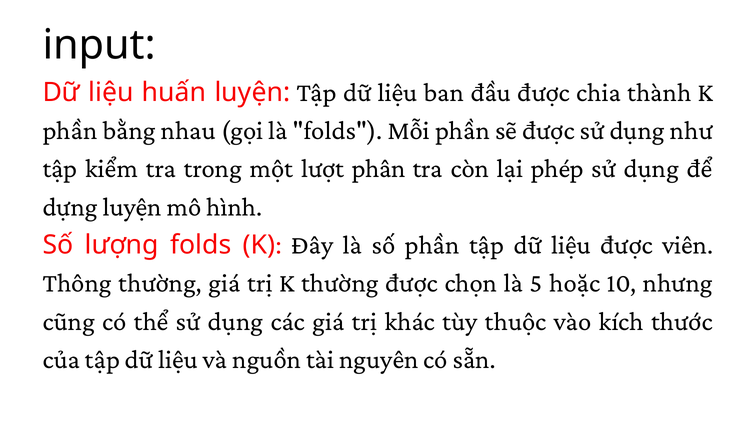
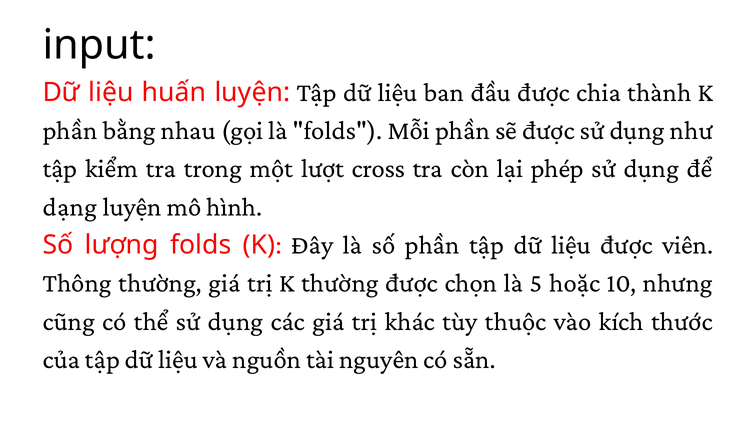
phân: phân -> cross (379, 168)
dựng: dựng -> dạng (70, 206)
